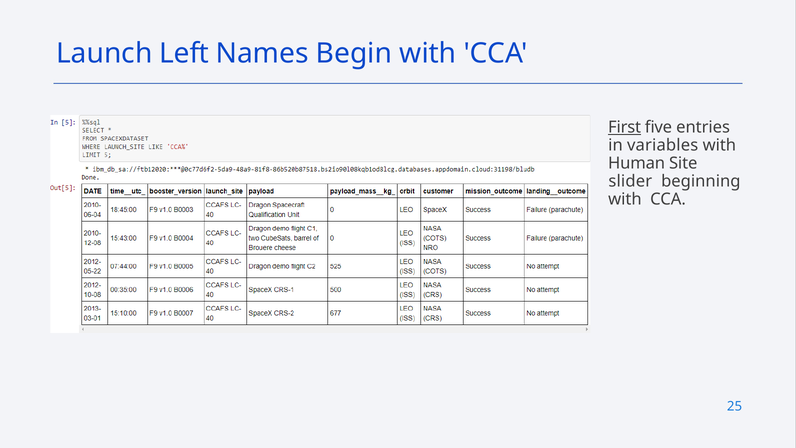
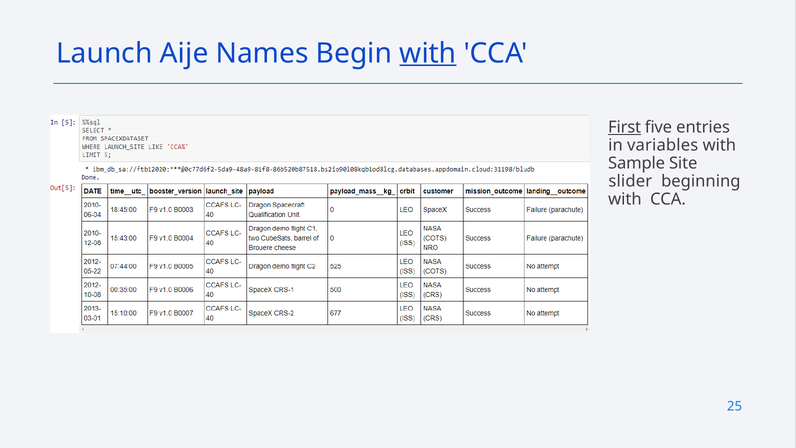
Left: Left -> Aije (184, 53)
with underline: none -> present (428, 53)
Human: Human -> Sample (637, 163)
